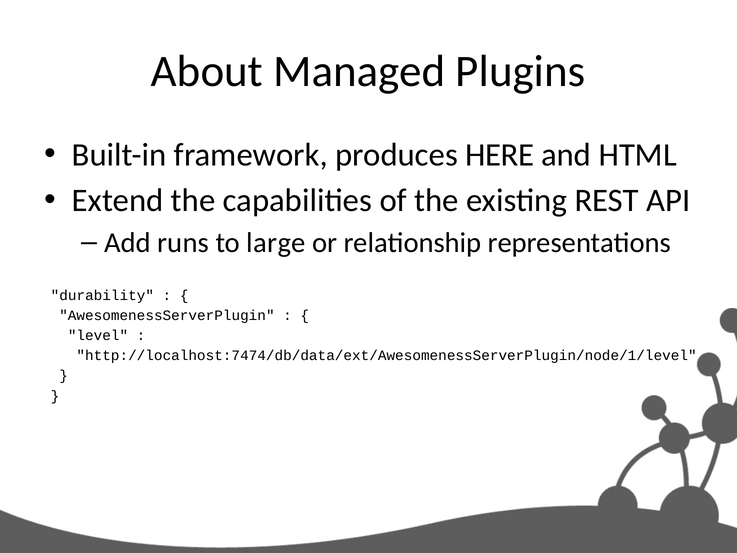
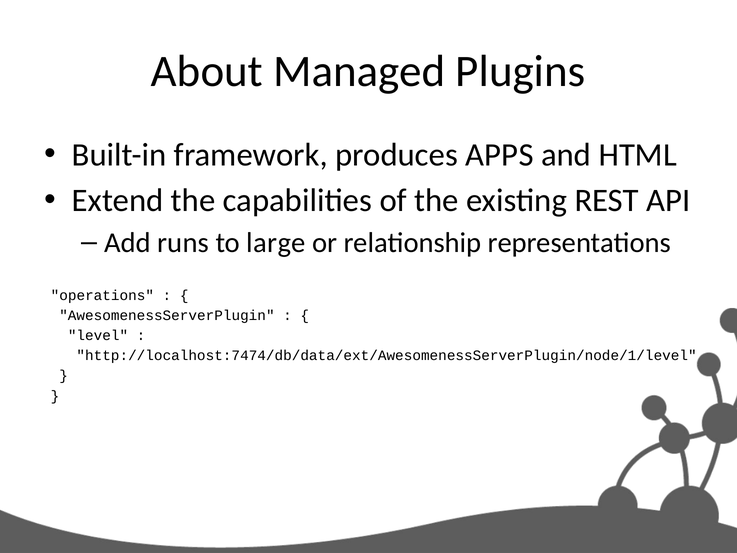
HERE: HERE -> APPS (499, 155)
durability: durability -> operations (102, 295)
